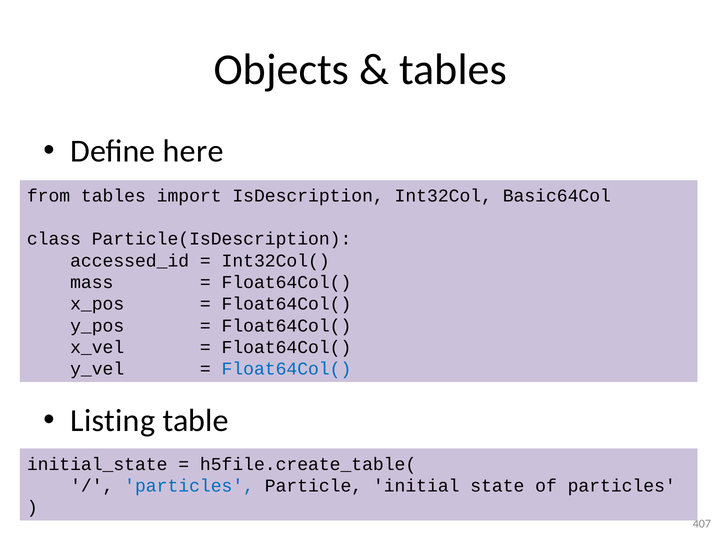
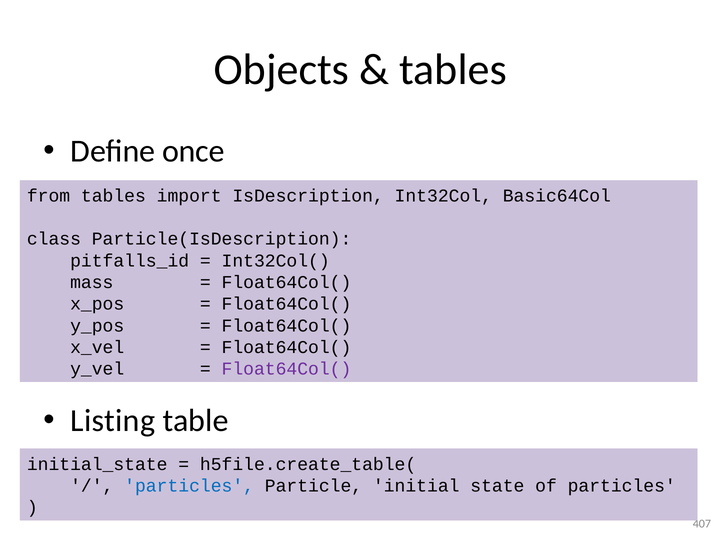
here: here -> once (193, 151)
accessed_id: accessed_id -> pitfalls_id (130, 261)
Float64Col( colour: blue -> purple (286, 369)
